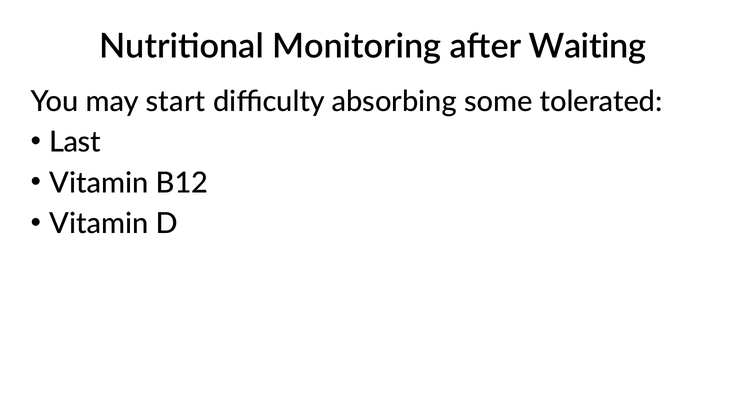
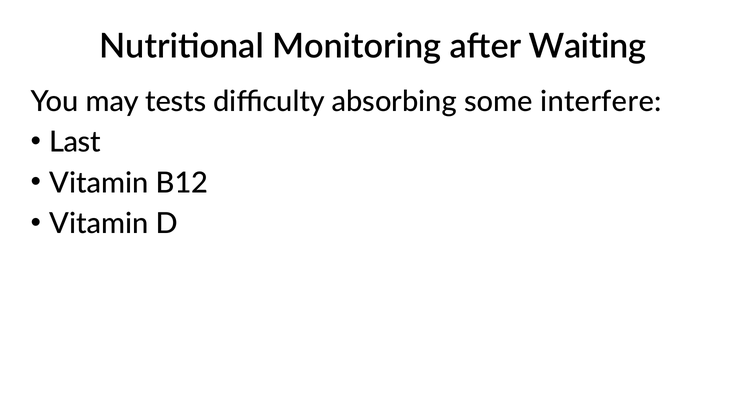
start: start -> tests (176, 102)
tolerated: tolerated -> interfere (601, 102)
